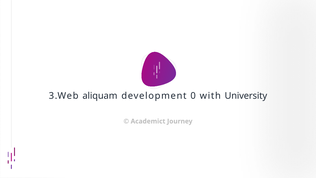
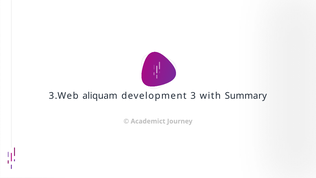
0: 0 -> 3 (193, 96)
University: University -> Summary (246, 96)
